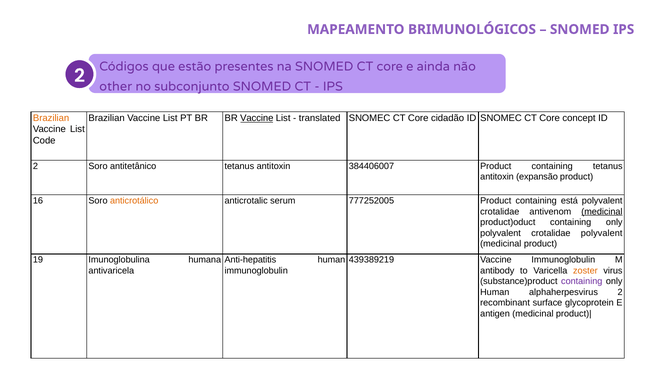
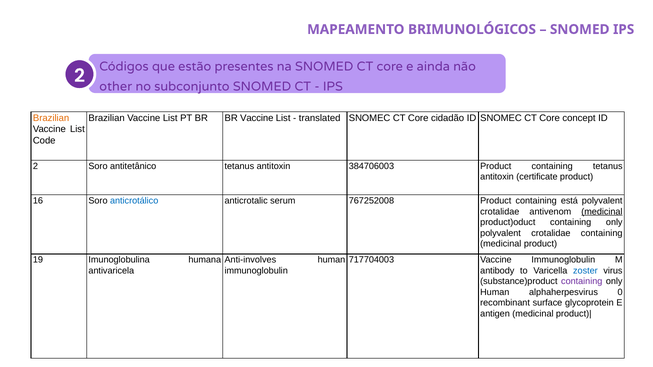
Vaccine underline: present -> none (257, 118)
384406007: 384406007 -> 384706003 (371, 166)
expansão: expansão -> certificate (537, 177)
anticrotálico colour: orange -> blue (134, 201)
777252005: 777252005 -> 767252008 (371, 201)
crotalidae polyvalent: polyvalent -> containing (602, 233)
Anti-hepatitis: Anti-hepatitis -> Anti-involves (250, 260)
439389219: 439389219 -> 717704003 (371, 260)
zoster colour: orange -> blue (585, 271)
alphaherpesvirus 2: 2 -> 0 (620, 292)
